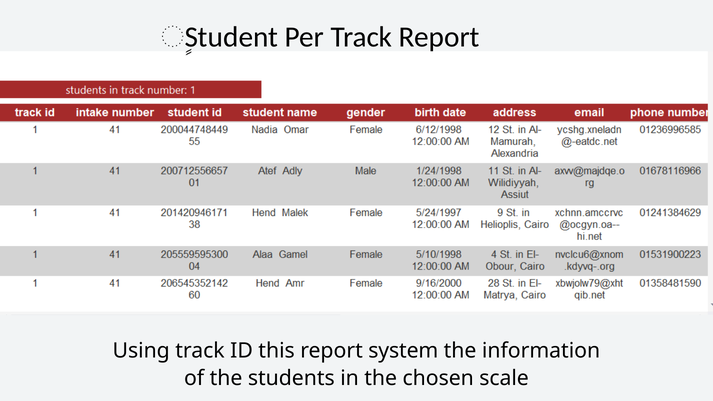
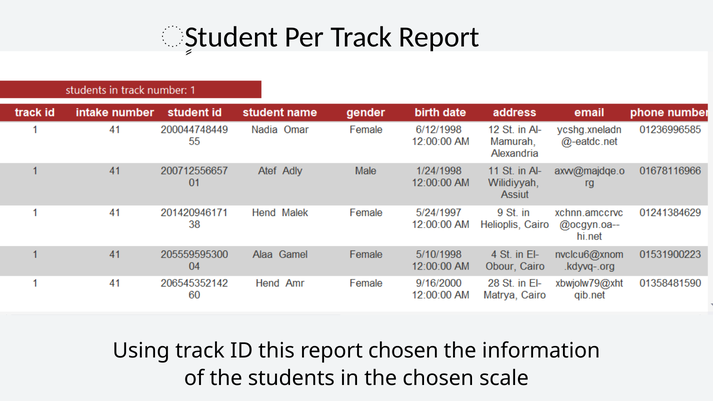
report system: system -> chosen (403, 351)
